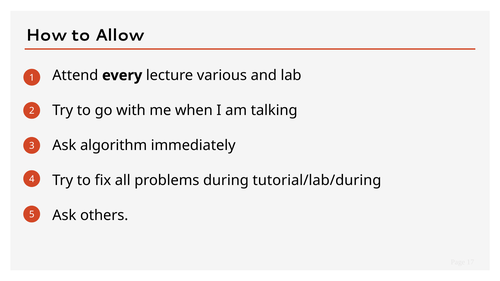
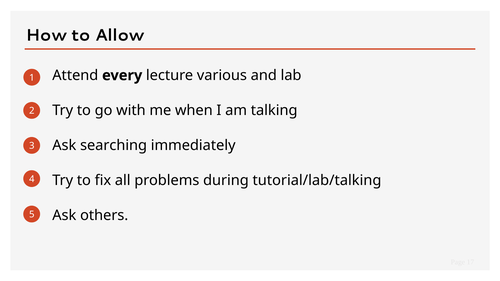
algorithm: algorithm -> searching (114, 145)
tutorial/lab/during: tutorial/lab/during -> tutorial/lab/talking (317, 180)
